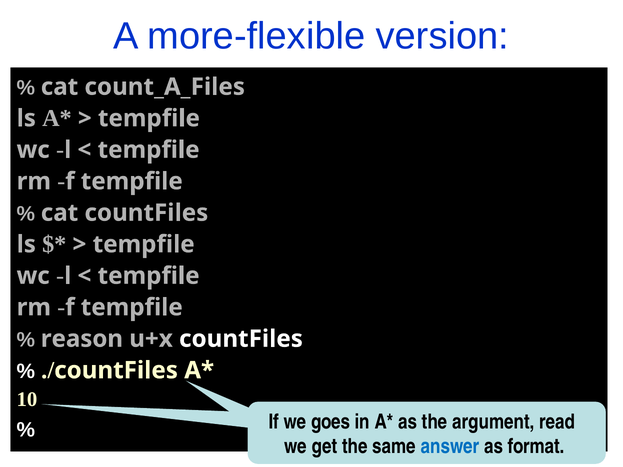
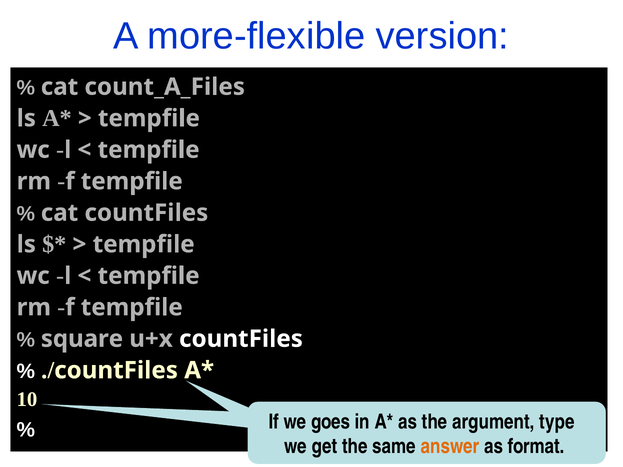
reason: reason -> square (82, 339)
read: read -> type (557, 422)
answer colour: blue -> orange (450, 447)
